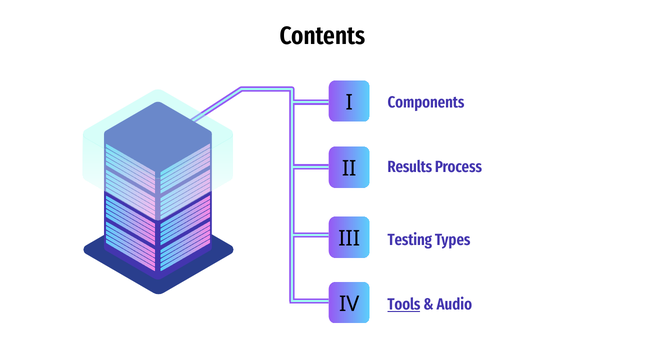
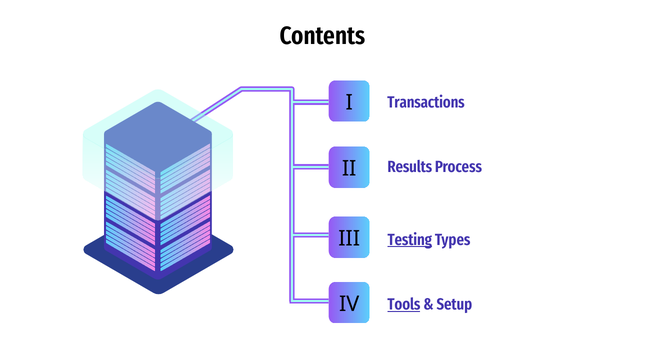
Components: Components -> Transactions (426, 102)
Testing underline: none -> present (410, 239)
Audio: Audio -> Setup (454, 304)
